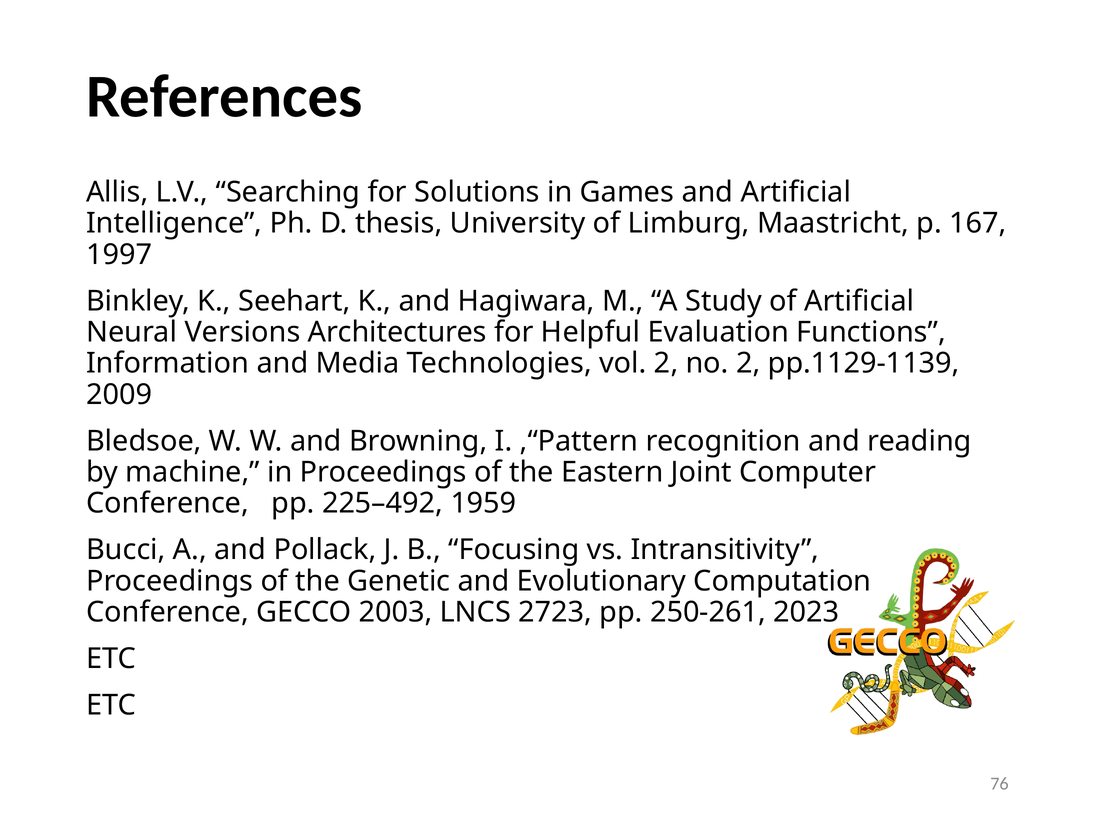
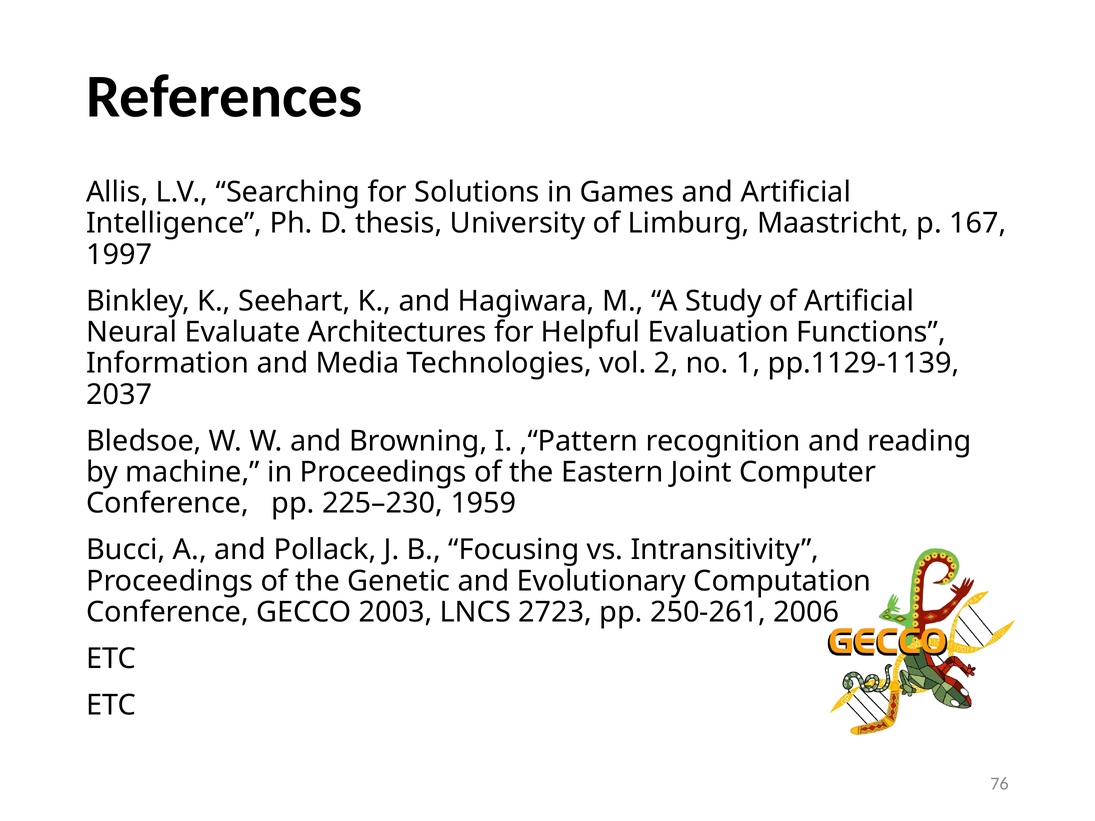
Versions: Versions -> Evaluate (242, 332)
no 2: 2 -> 1 (748, 364)
2009: 2009 -> 2037 (119, 395)
225–492: 225–492 -> 225–230 (383, 504)
2023: 2023 -> 2006 (806, 612)
